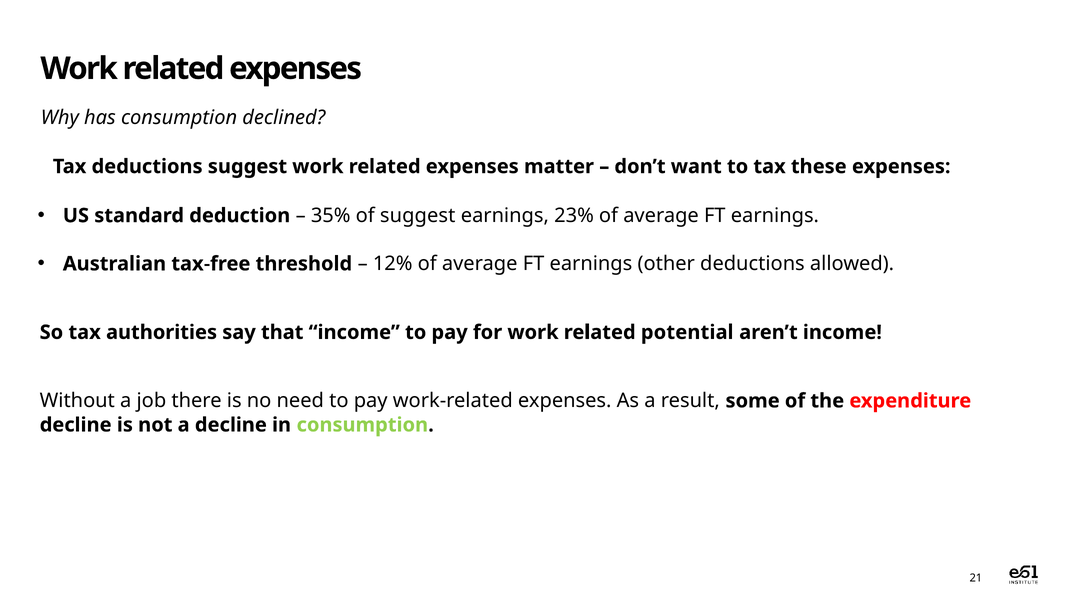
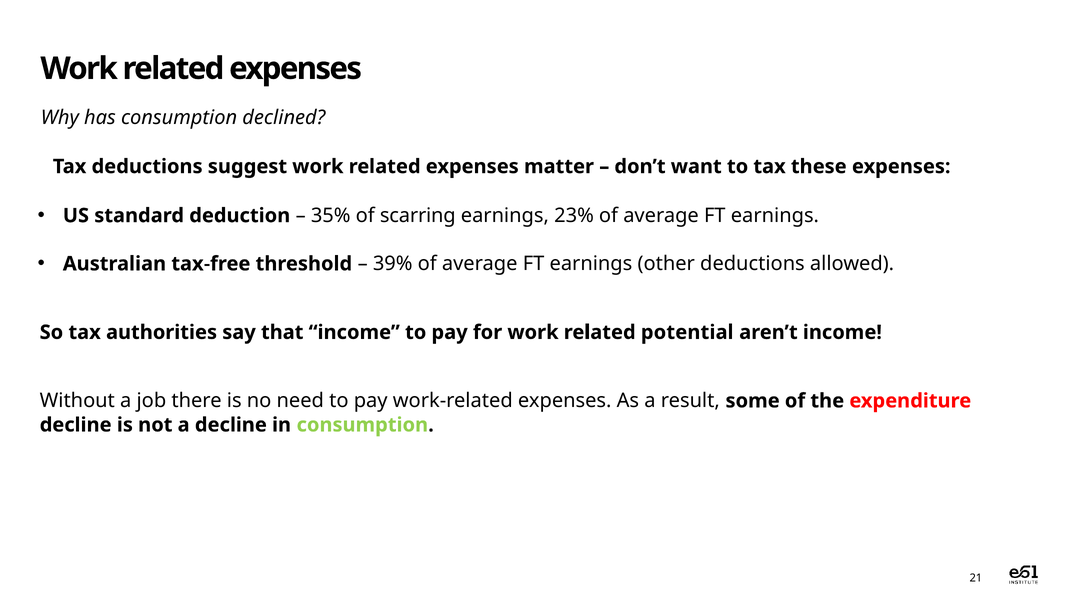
of suggest: suggest -> scarring (418, 216)
12%: 12% -> 39% (393, 264)
